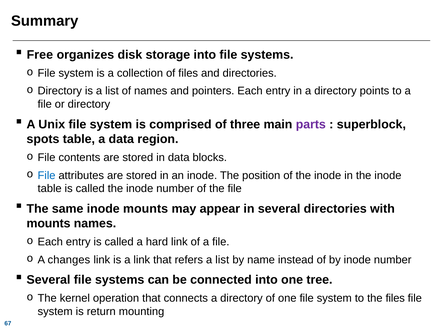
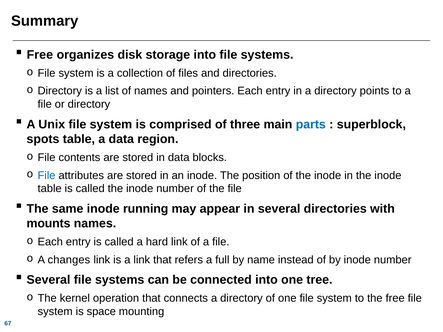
parts colour: purple -> blue (311, 124)
inode mounts: mounts -> running (146, 209)
refers a list: list -> full (222, 260)
the files: files -> free (395, 299)
return: return -> space (101, 312)
